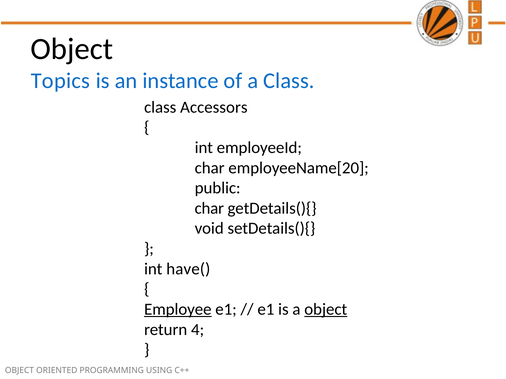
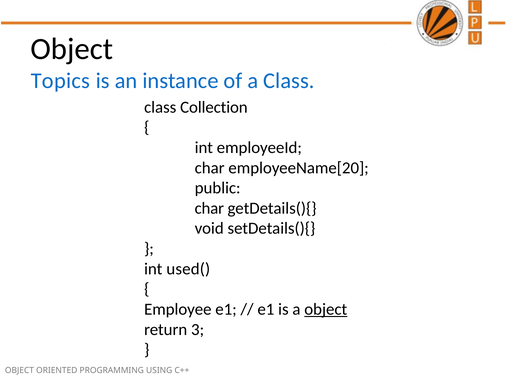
Accessors: Accessors -> Collection (214, 107)
have(: have( -> used( (188, 269)
Employee underline: present -> none (178, 310)
4: 4 -> 3 (198, 330)
